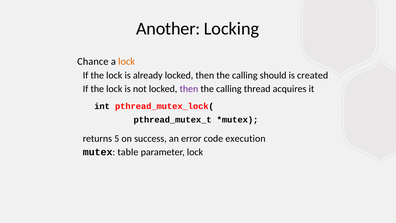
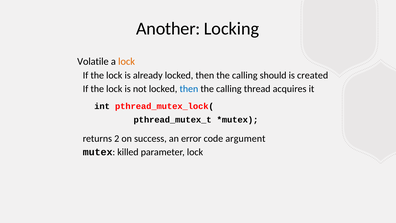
Chance: Chance -> Volatile (93, 61)
then colour: purple -> blue (189, 89)
5: 5 -> 2 (117, 138)
execution: execution -> argument (245, 138)
table: table -> killed (128, 152)
